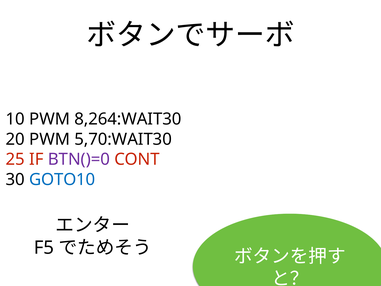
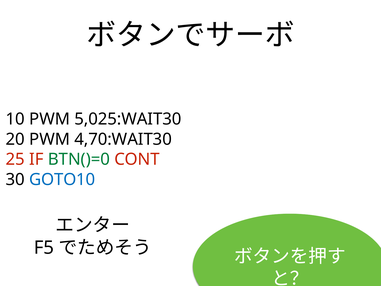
8,264:WAIT30: 8,264:WAIT30 -> 5,025:WAIT30 (128, 119)
5,70:WAIT30: 5,70:WAIT30 -> 4,70:WAIT30 (123, 139)
BTN()=0 colour: purple -> green (79, 159)
